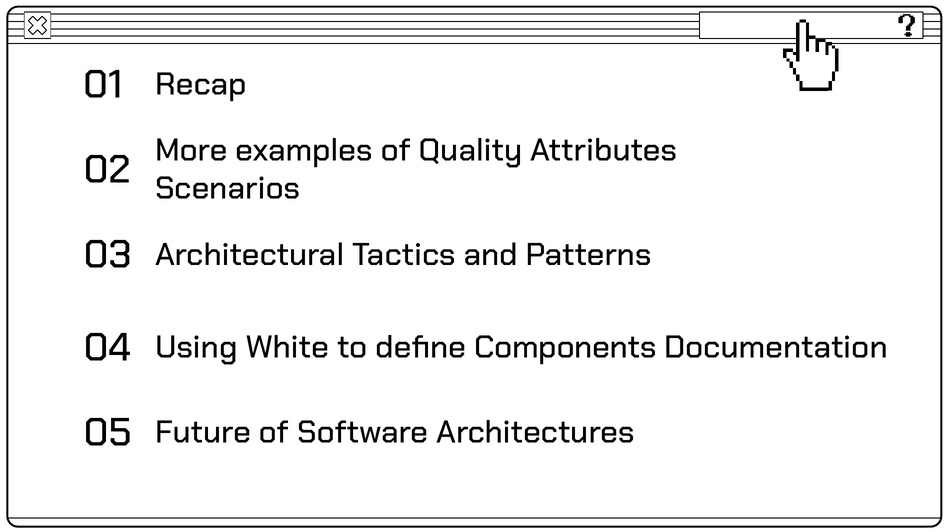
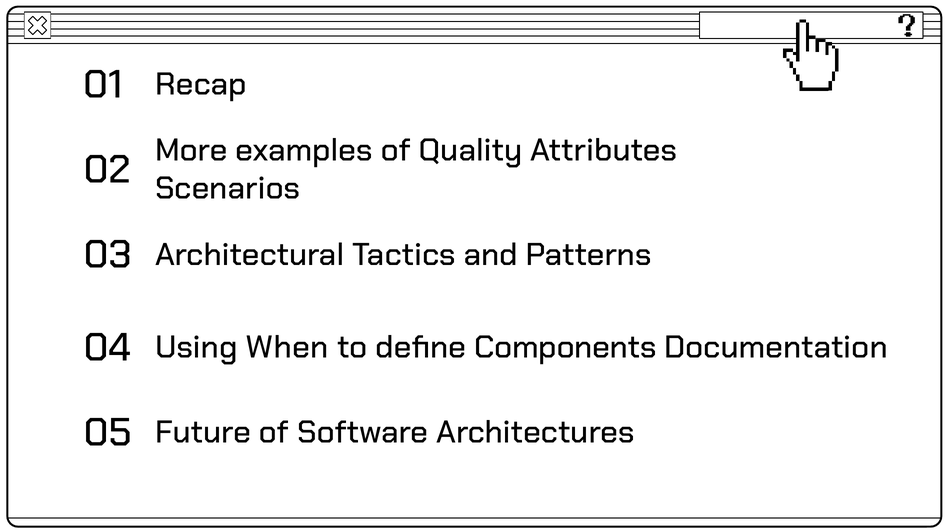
White: White -> When (287, 347)
